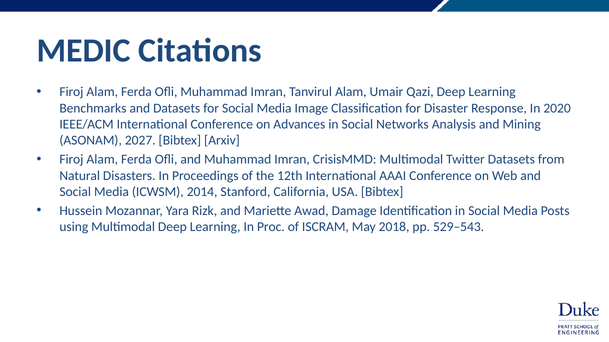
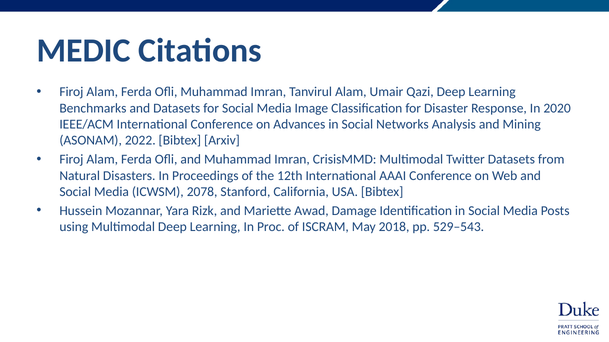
2027: 2027 -> 2022 (140, 141)
2014: 2014 -> 2078 (202, 192)
